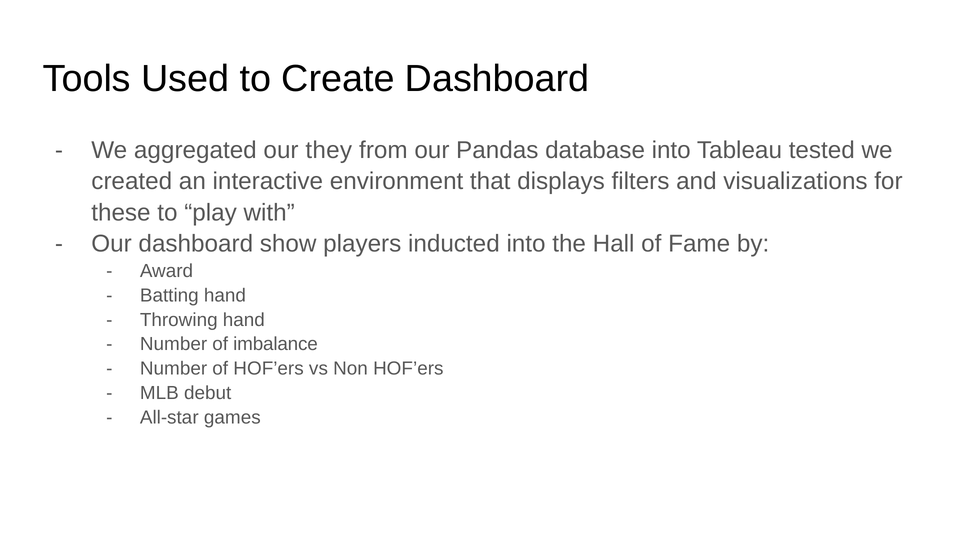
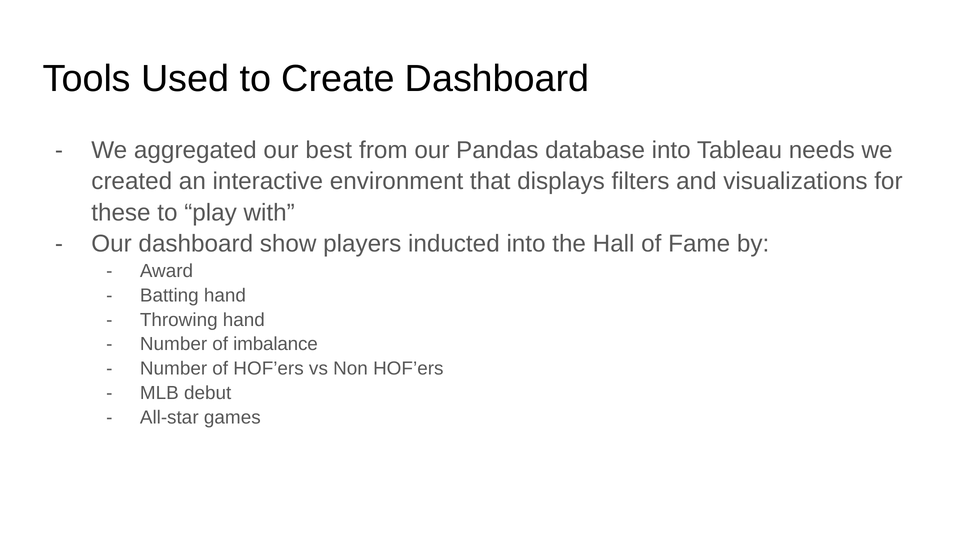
they: they -> best (329, 150)
tested: tested -> needs (822, 150)
